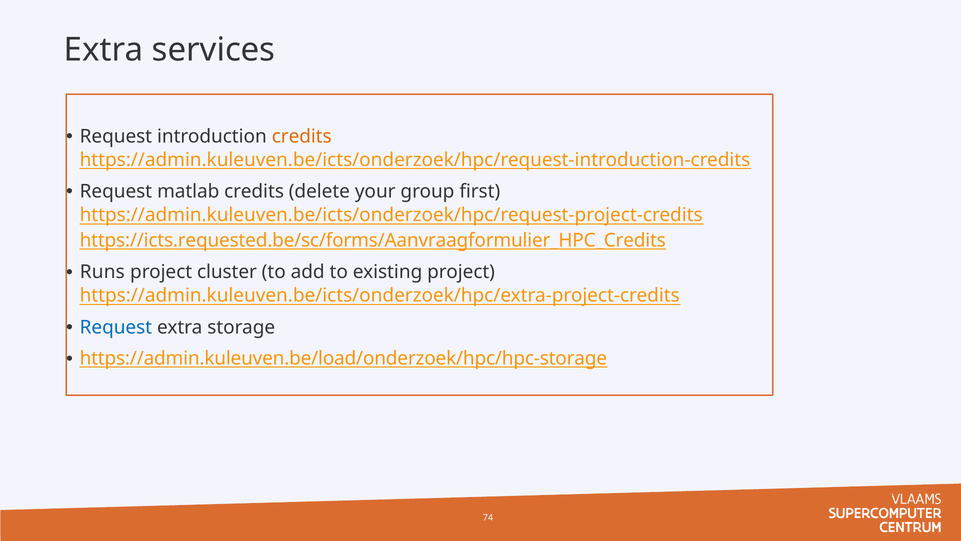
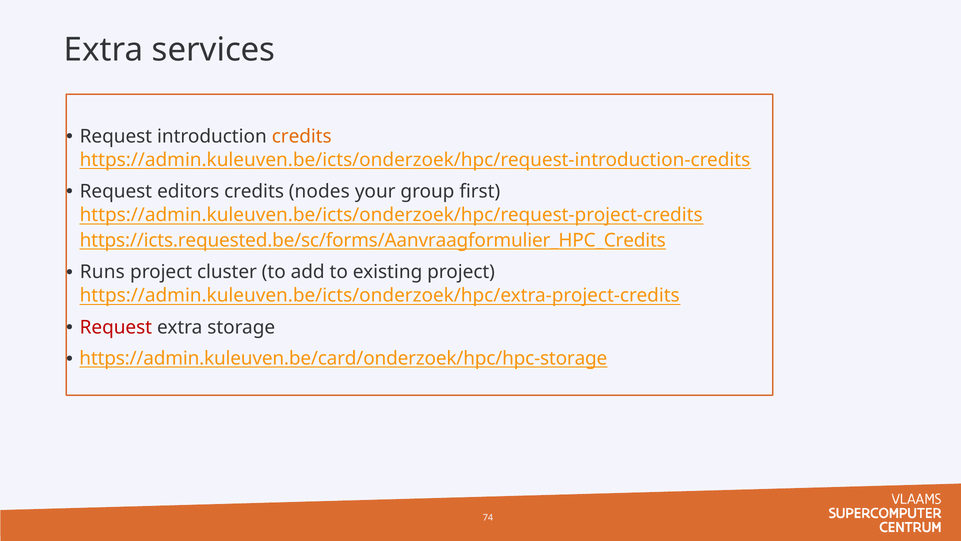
matlab: matlab -> editors (188, 191)
delete: delete -> nodes (319, 191)
Request colour: blue -> red (116, 327)
https://admin.kuleuven.be/load/onderzoek/hpc/hpc-storage: https://admin.kuleuven.be/load/onderzoek/hpc/hpc-storage -> https://admin.kuleuven.be/card/onderzoek/hpc/hpc-storage (343, 358)
